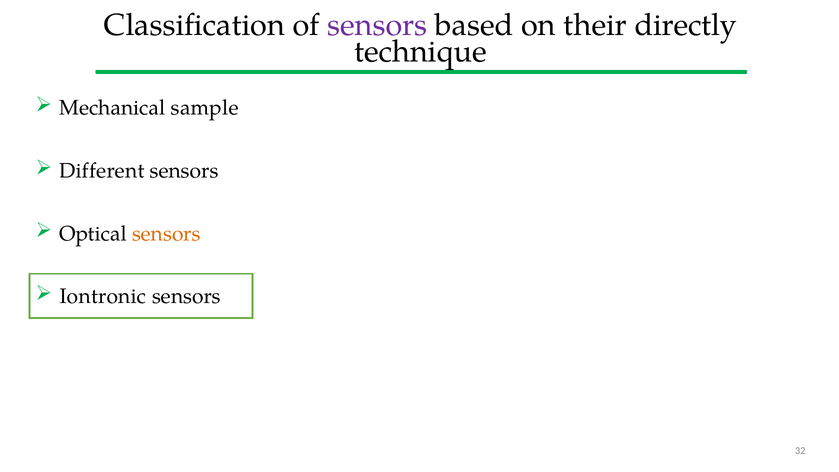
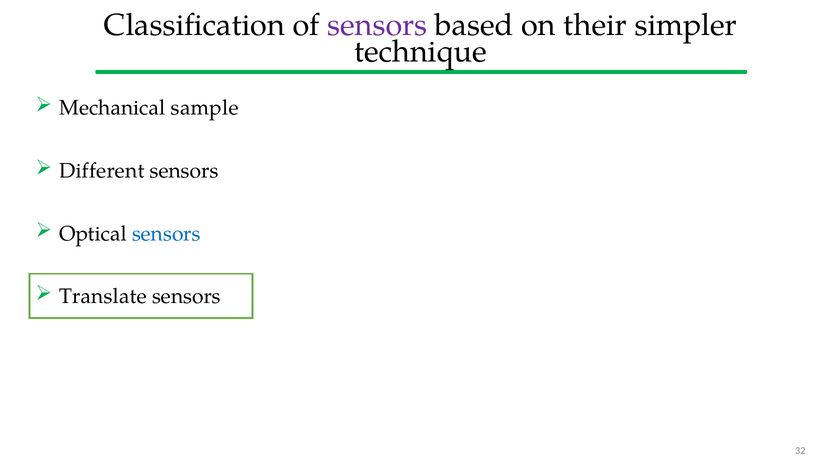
directly: directly -> simpler (686, 25)
sensors colour: orange -> blue (166, 234)
Iontronic: Iontronic -> Translate (103, 296)
